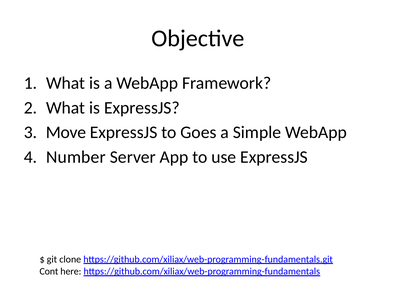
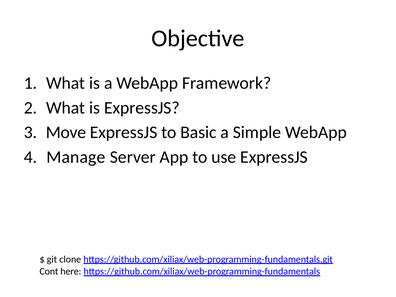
Goes: Goes -> Basic (198, 132)
Number: Number -> Manage (76, 157)
